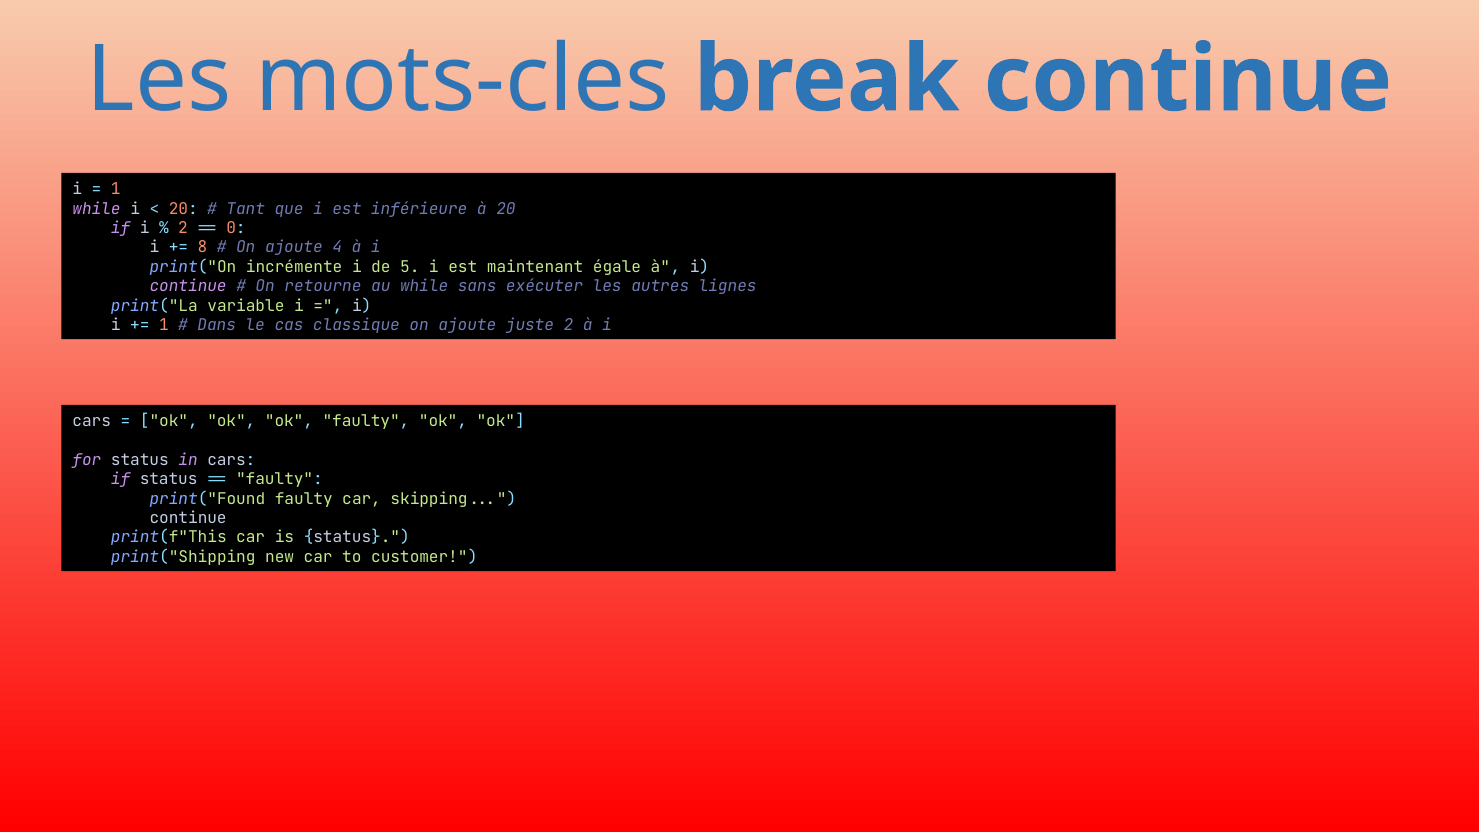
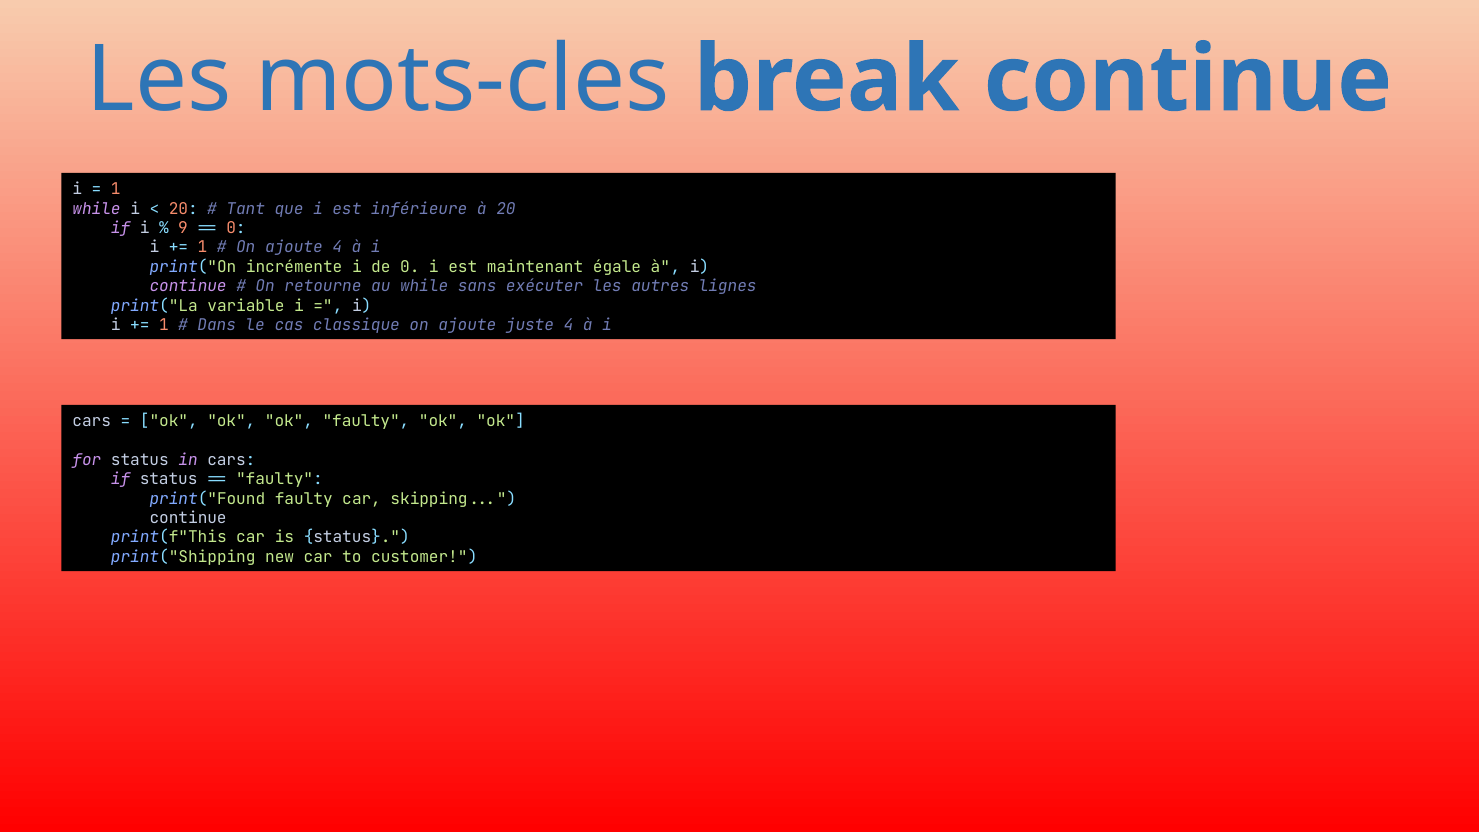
2: 2 -> 9 (183, 228)
8: 8 -> 1 (202, 247)
de 5: 5 -> 0 (410, 267)
juste 2: 2 -> 4 (569, 325)
